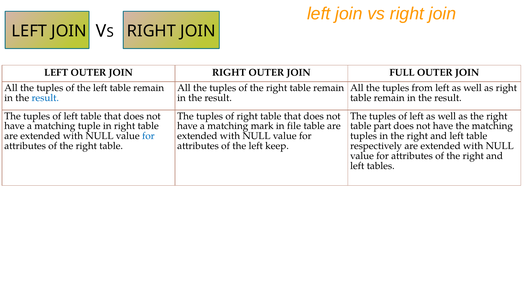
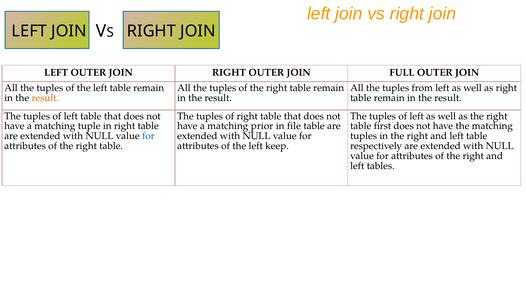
result colour: blue -> orange (45, 98)
mark: mark -> prior (262, 126)
part: part -> first (382, 126)
